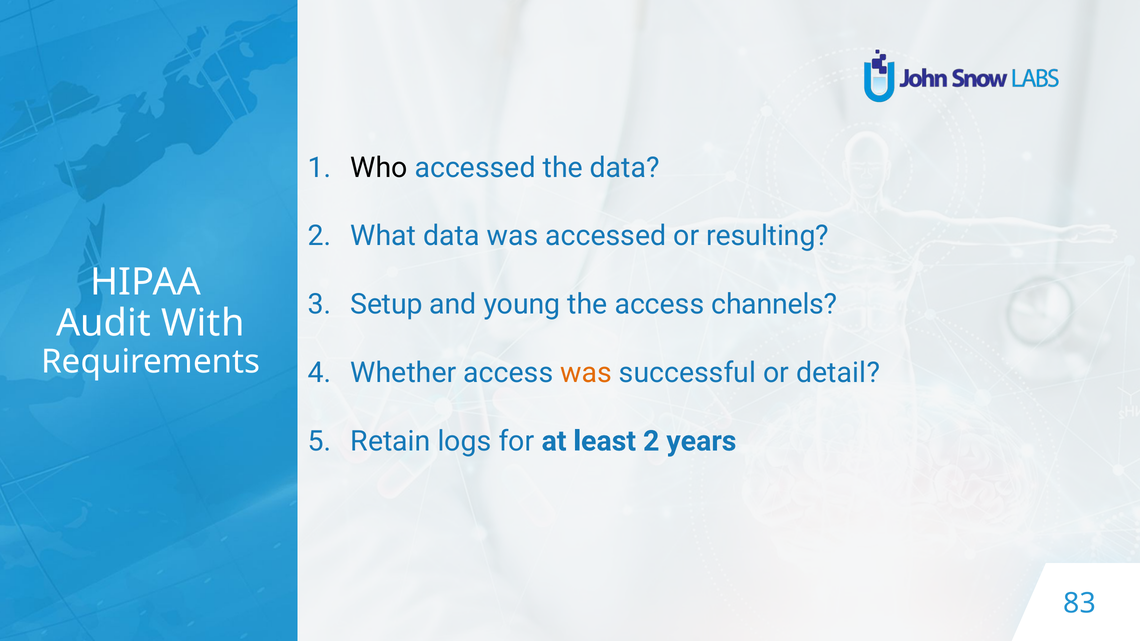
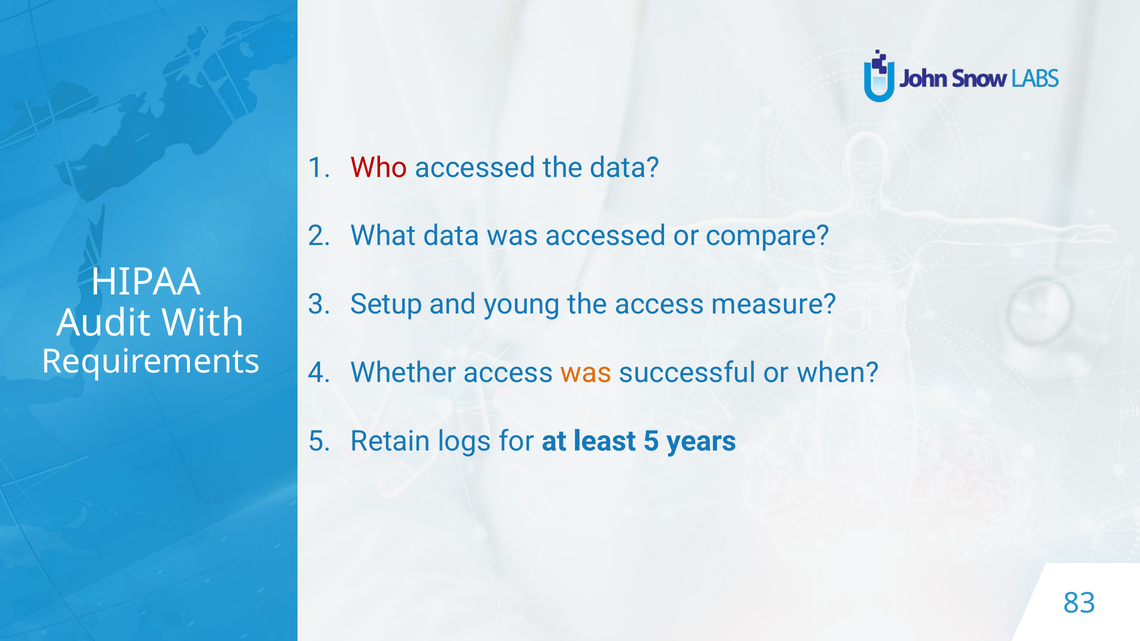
Who colour: black -> red (379, 168)
resulting: resulting -> compare (768, 236)
channels: channels -> measure (774, 304)
detail: detail -> when (838, 373)
least 2: 2 -> 5 (651, 441)
